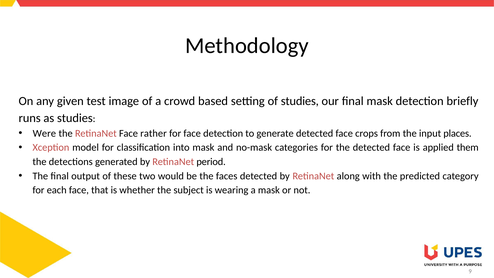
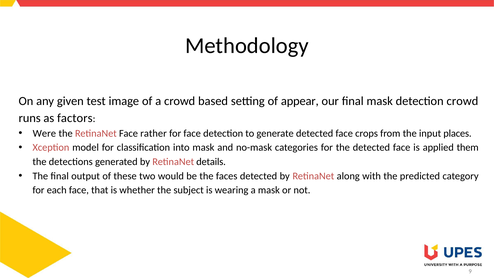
of studies: studies -> appear (300, 101)
detection briefly: briefly -> crowd (462, 101)
as studies: studies -> factors (75, 118)
period: period -> details (211, 162)
